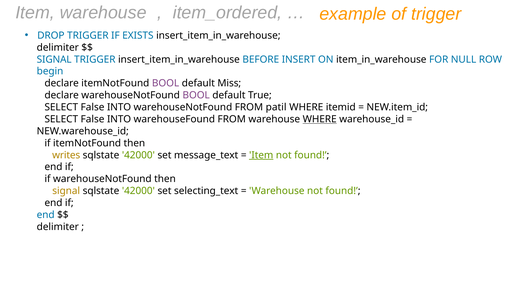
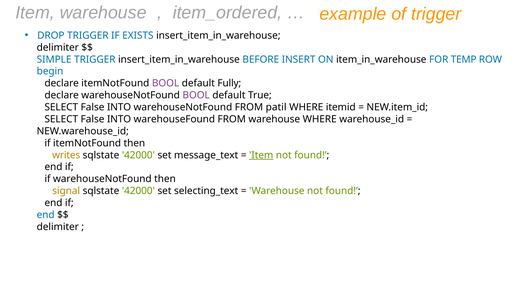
SIGNAL: SIGNAL -> SIMPLE (54, 59)
NULL: NULL -> TEMP (464, 59)
Miss: Miss -> Fully (229, 83)
WHERE underline: present -> none (320, 119)
